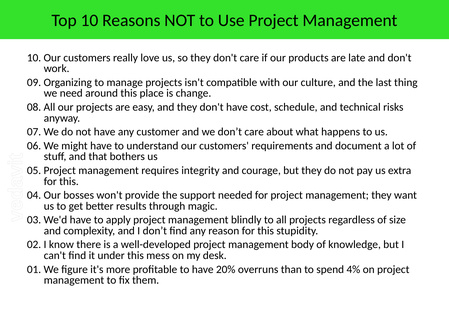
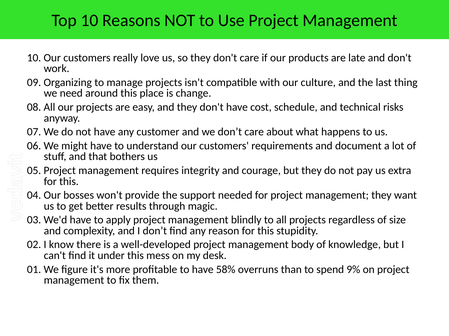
20%: 20% -> 58% (226, 270)
4%: 4% -> 9% (353, 270)
